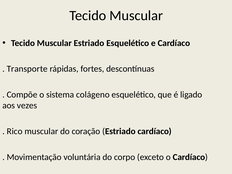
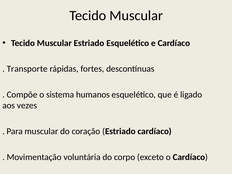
colágeno: colágeno -> humanos (93, 95)
Rico: Rico -> Para (15, 131)
